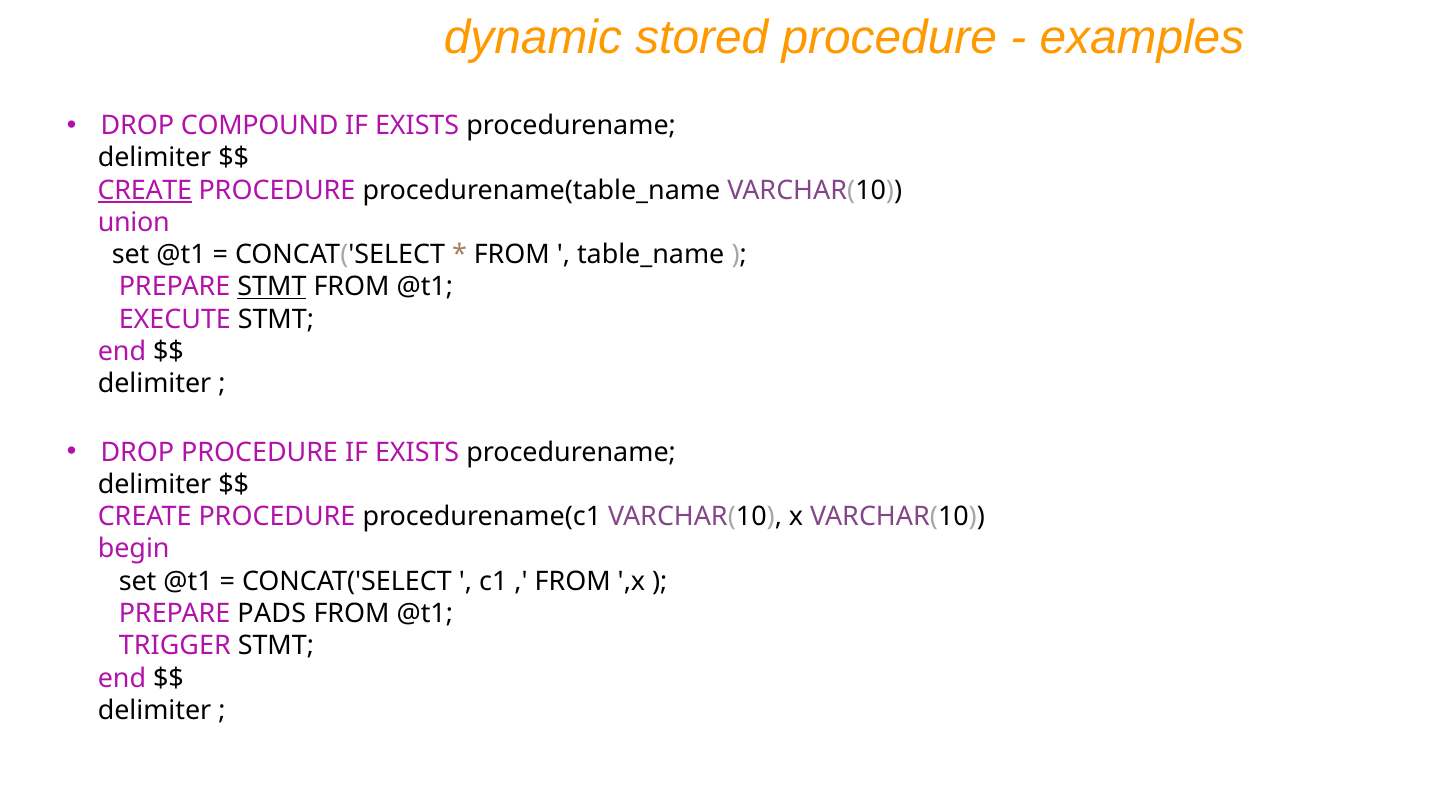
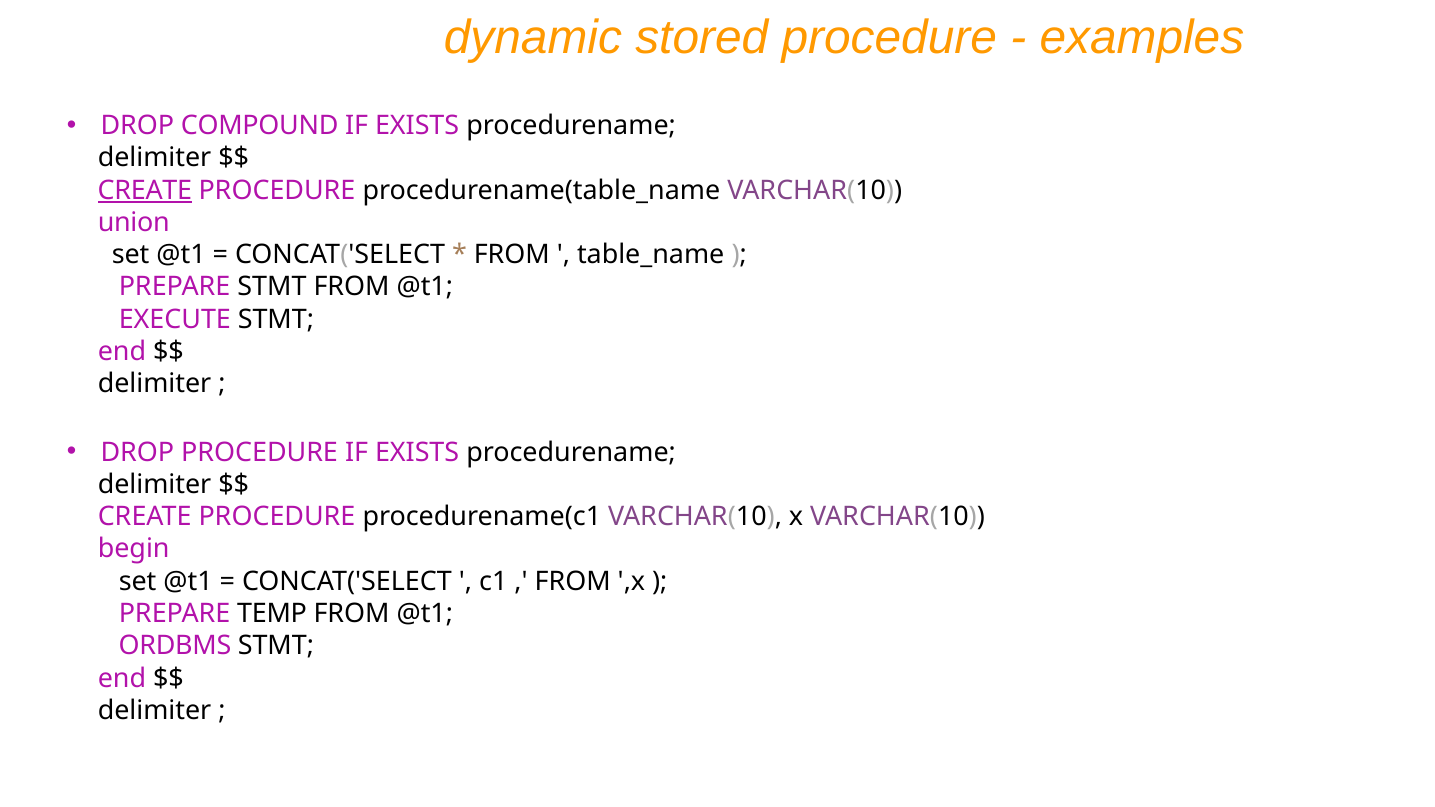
STMT underline: present -> none (272, 287)
PADS: PADS -> TEMP (272, 614)
TRIGGER: TRIGGER -> ORDBMS (175, 646)
